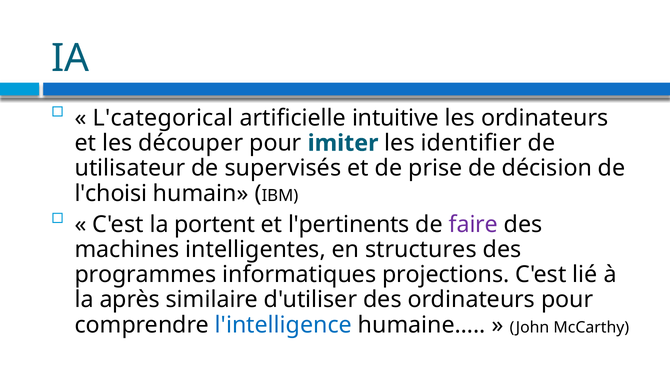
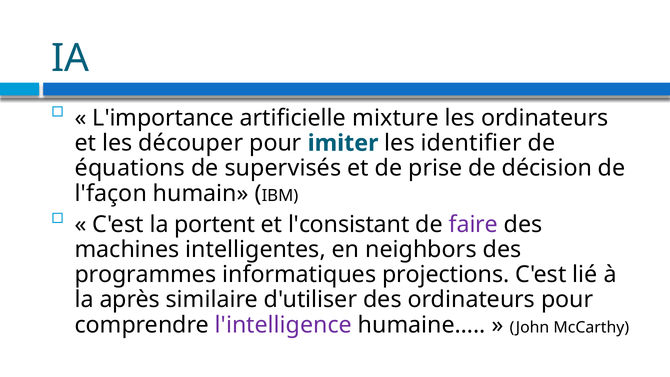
L'categorical: L'categorical -> L'importance (163, 118)
intuitive: intuitive -> mixture (395, 118)
utilisateur: utilisateur -> équations (130, 168)
l'choisi: l'choisi -> l'façon (111, 193)
l'pertinents: l'pertinents -> l'consistant (349, 224)
structures: structures -> neighbors (421, 249)
l'intelligence colour: blue -> purple (283, 325)
